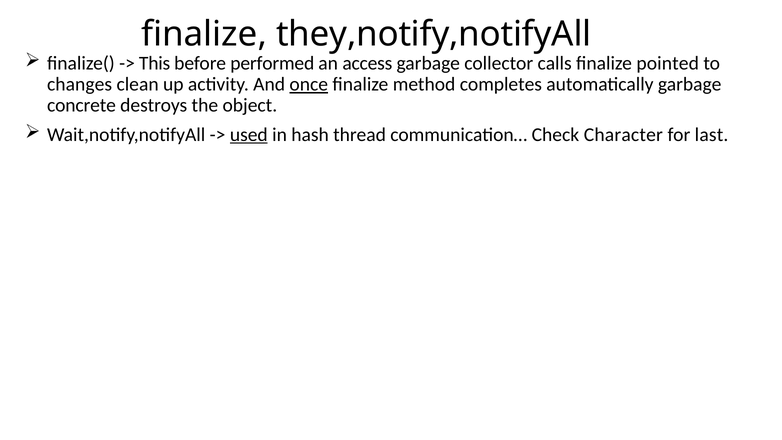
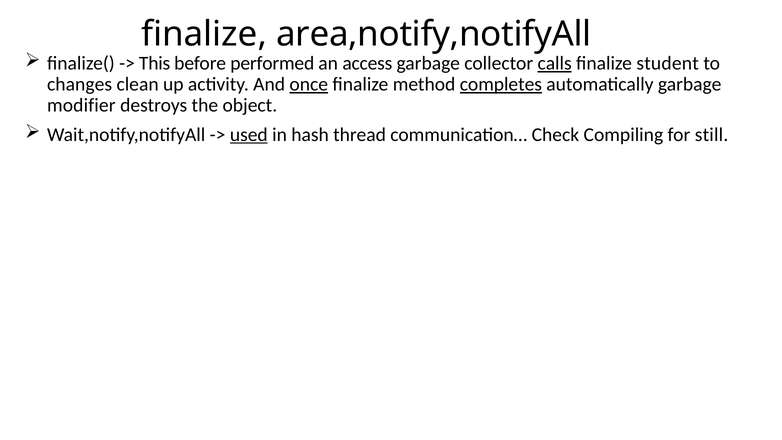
they,notify,notifyAll: they,notify,notifyAll -> area,notify,notifyAll (434, 34)
calls underline: none -> present (555, 63)
pointed: pointed -> student (668, 63)
completes underline: none -> present (501, 84)
concrete: concrete -> modifier (81, 105)
Character: Character -> Compiling (623, 135)
last: last -> still (712, 135)
